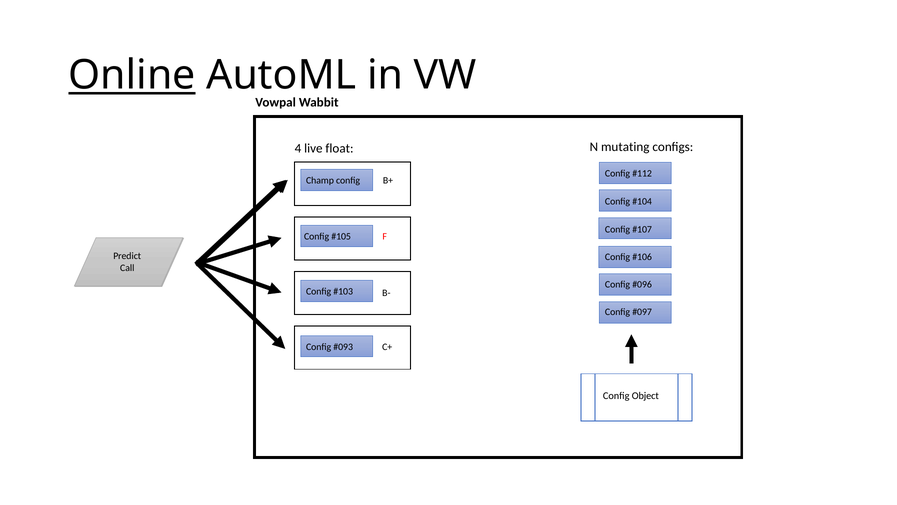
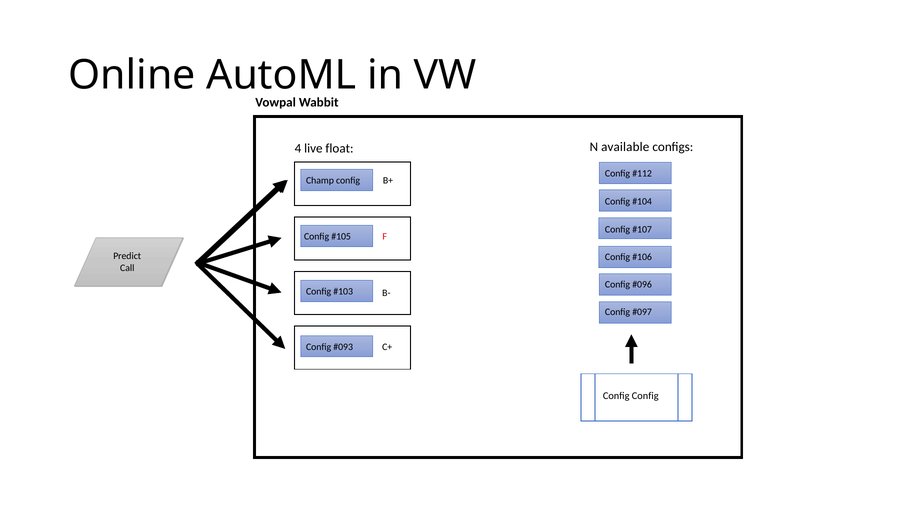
Online underline: present -> none (132, 75)
mutating: mutating -> available (625, 147)
Object: Object -> Config (645, 396)
